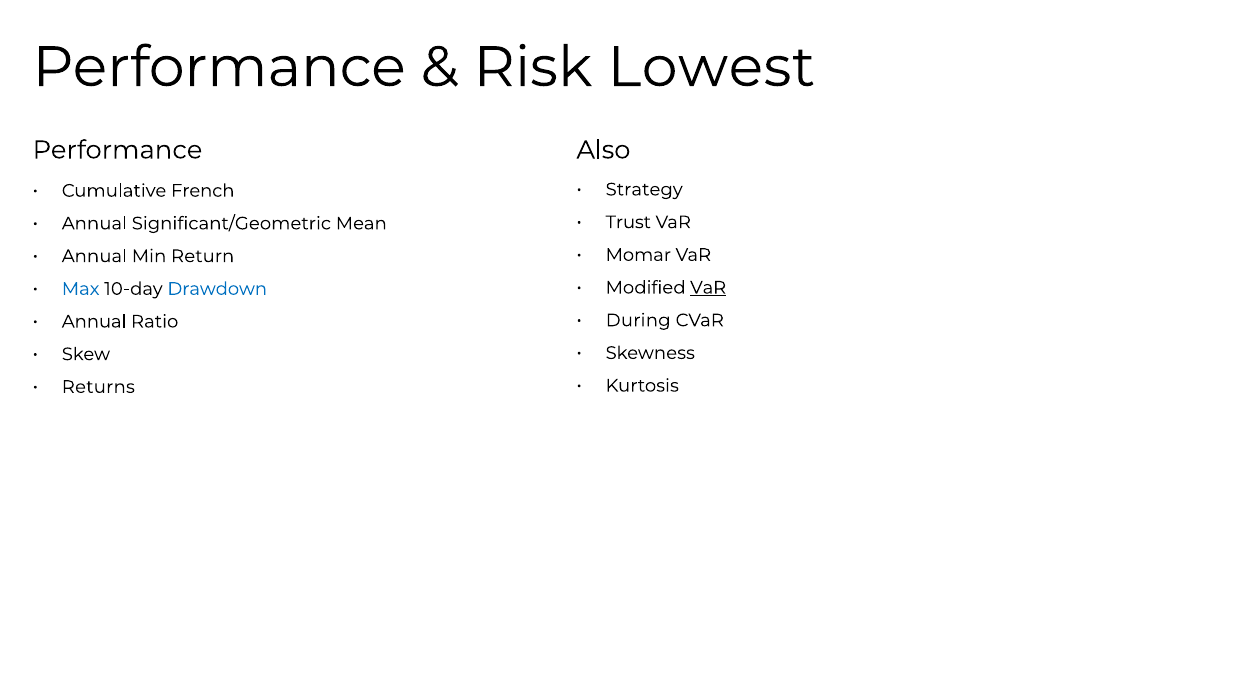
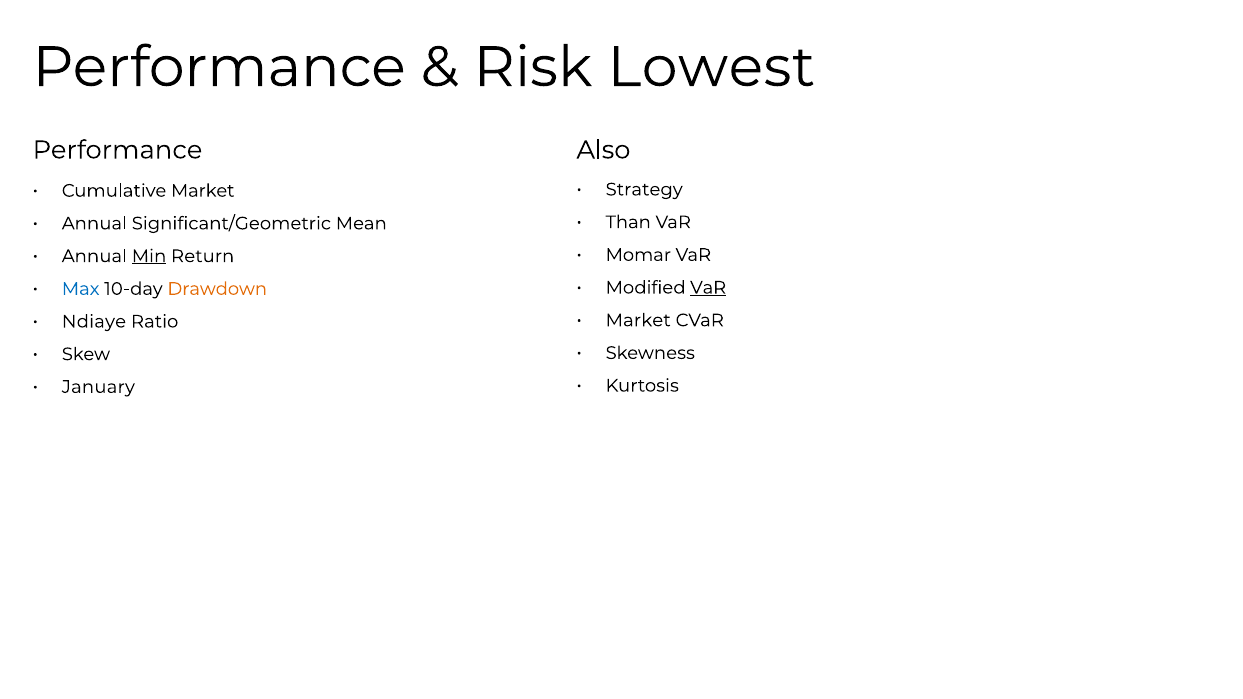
Cumulative French: French -> Market (203, 191)
Trust: Trust -> Than (628, 222)
Min underline: none -> present (149, 256)
Drawdown colour: blue -> orange (217, 289)
During: During -> Market (638, 320)
Annual: Annual -> Ndiaye (94, 322)
Returns: Returns -> January (98, 387)
